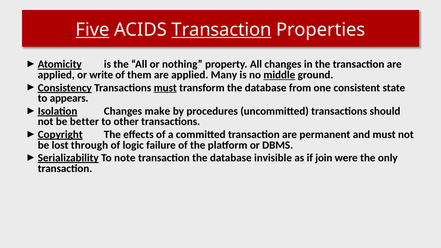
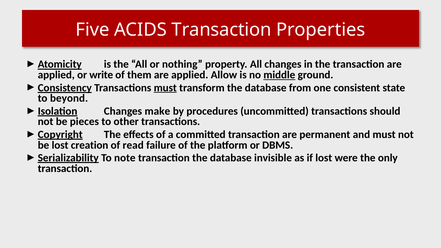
Five underline: present -> none (92, 30)
Transaction underline: present -> none (222, 30)
Many: Many -> Allow (224, 75)
appears: appears -> beyond (69, 98)
better: better -> pieces (84, 122)
through: through -> creation (90, 145)
logic: logic -> read (133, 145)
if join: join -> lost (324, 158)
